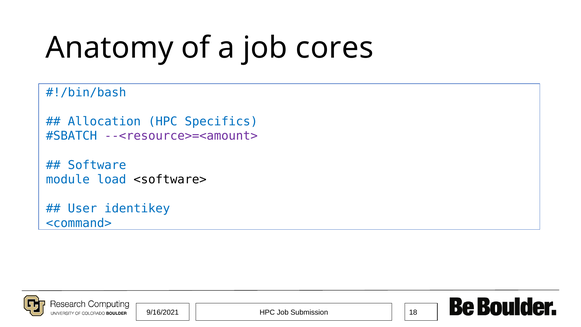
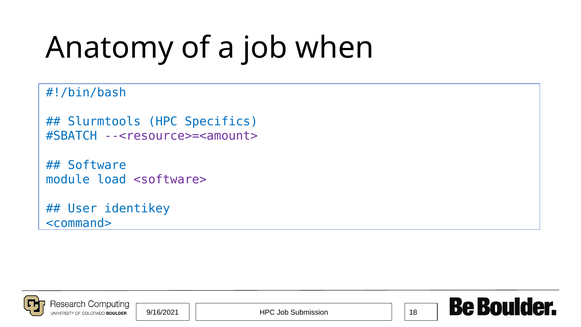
cores: cores -> when (335, 48)
Allocation: Allocation -> Slurmtools (104, 121)
<software> colour: black -> purple (170, 179)
